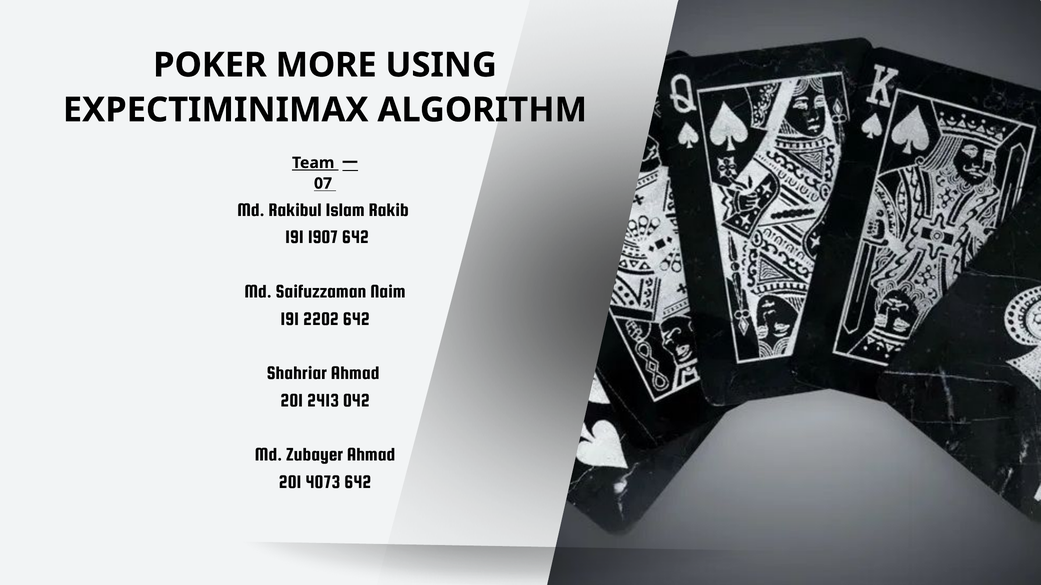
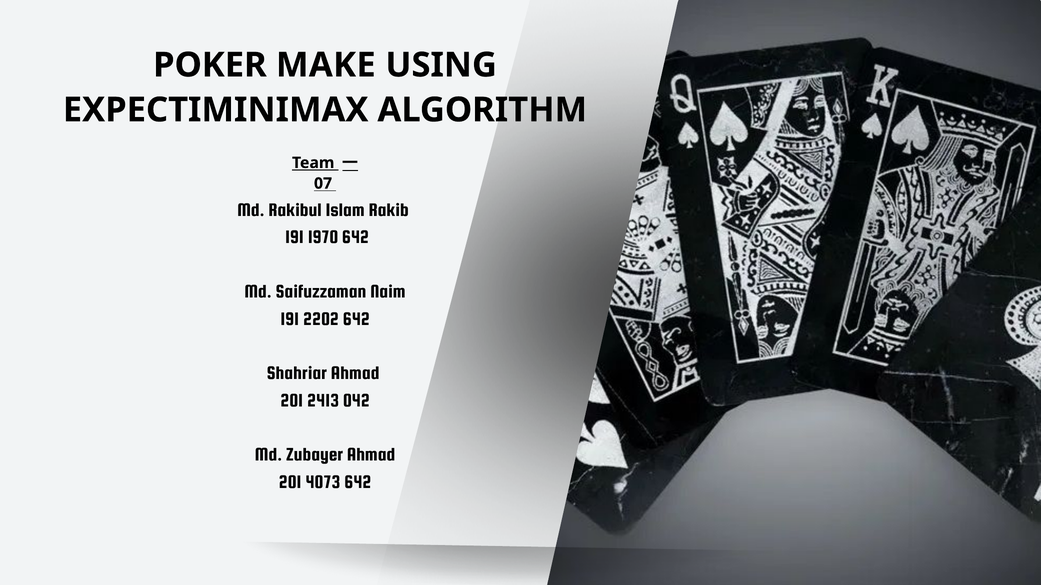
MORE: MORE -> MAKE (326, 65)
1907: 1907 -> 1970 (323, 237)
